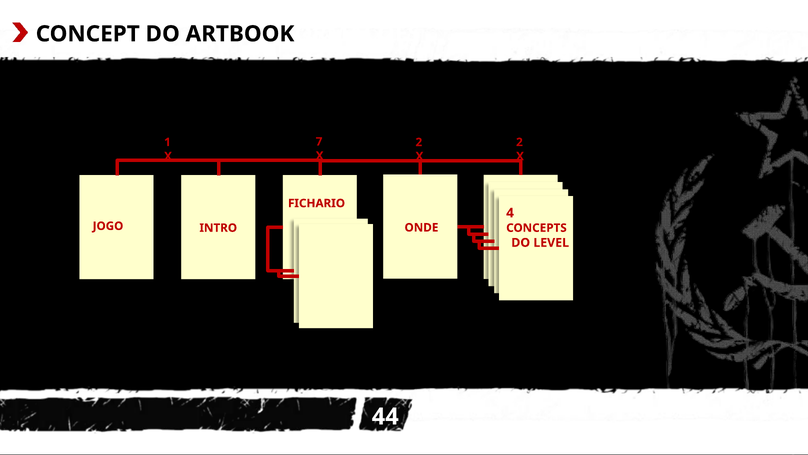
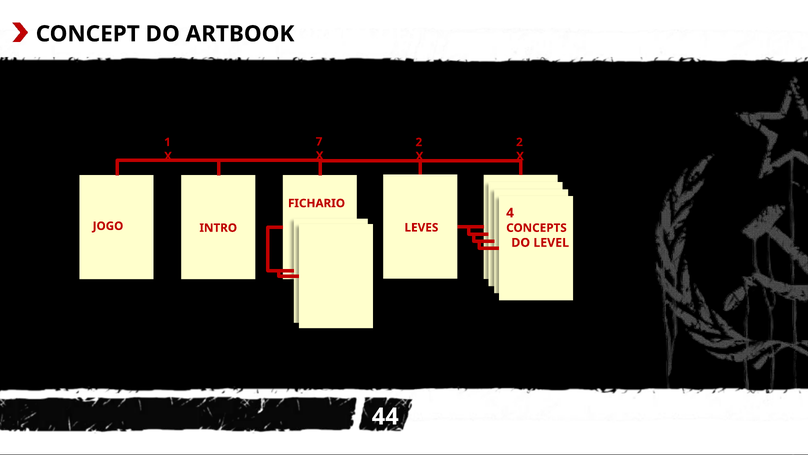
ONDE: ONDE -> LEVES (421, 228)
